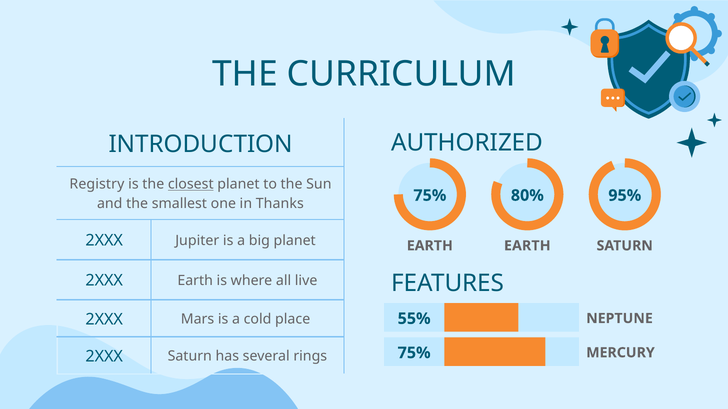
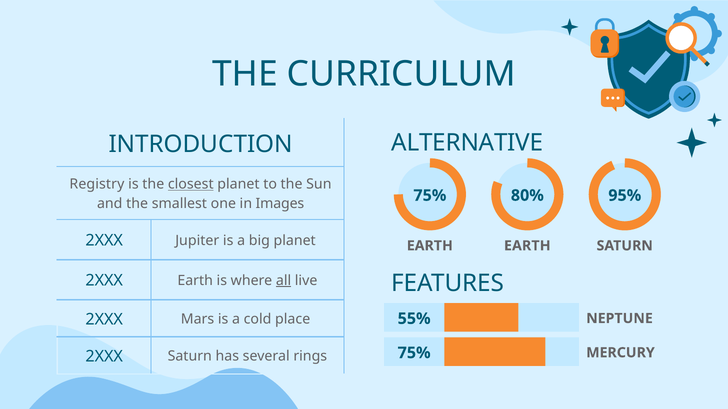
AUTHORIZED: AUTHORIZED -> ALTERNATIVE (467, 143)
Thanks: Thanks -> Images (280, 204)
all underline: none -> present (284, 281)
